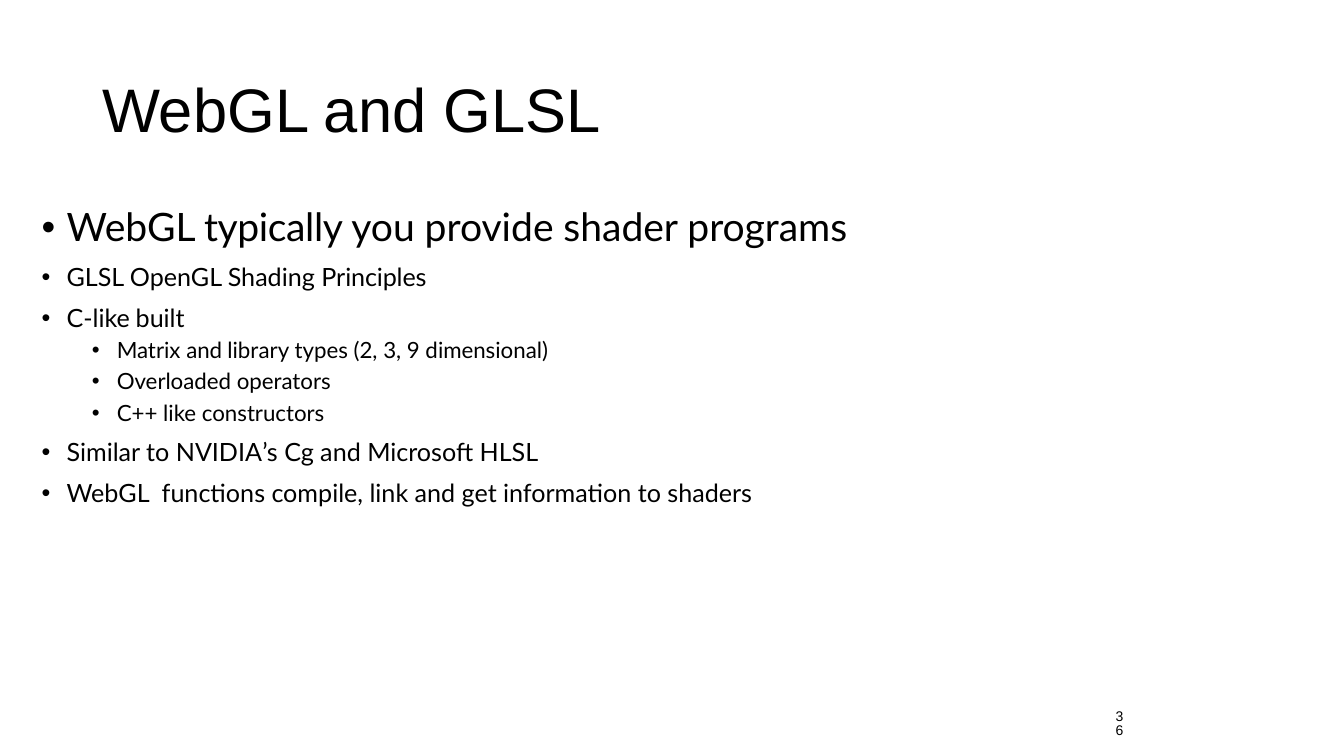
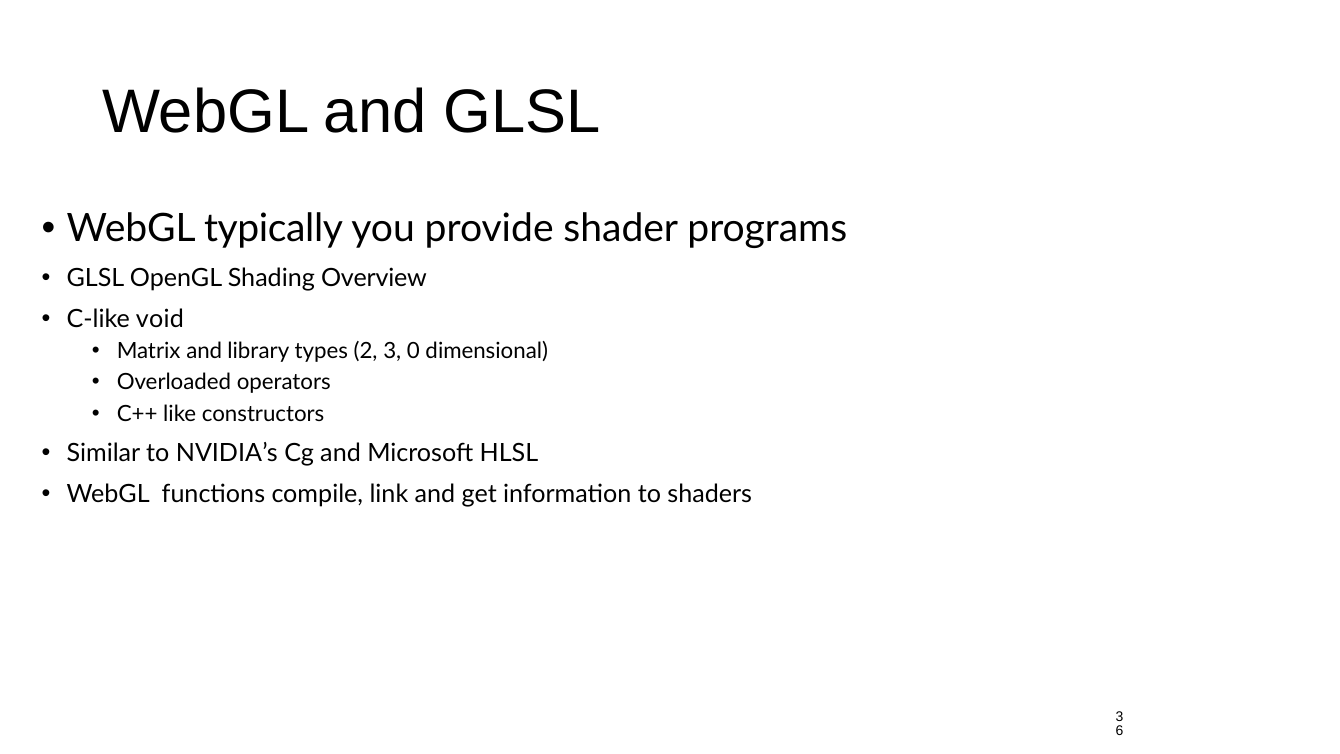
Principles: Principles -> Overview (374, 278)
built: built -> void (160, 319)
9: 9 -> 0 (413, 351)
